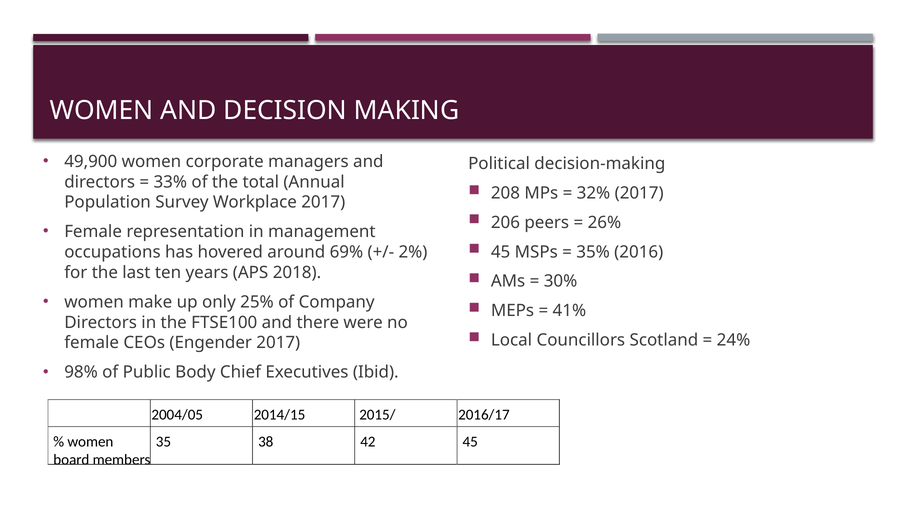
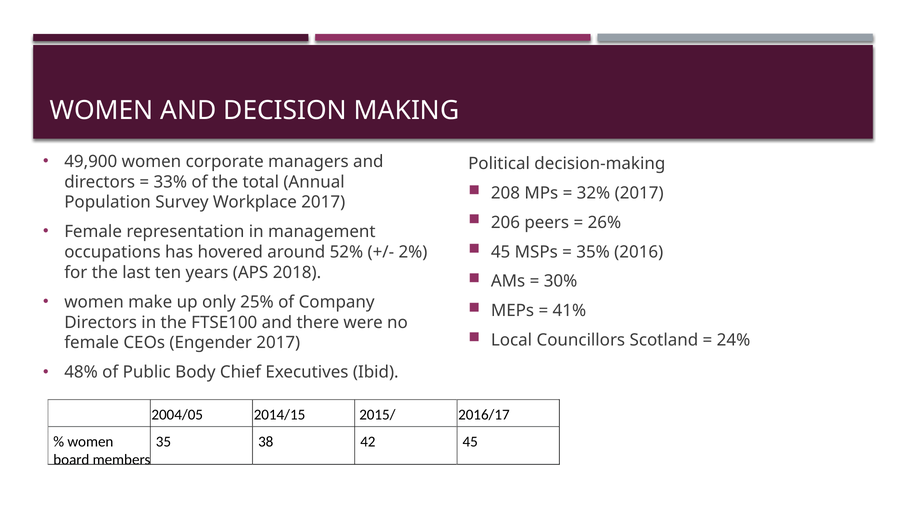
69%: 69% -> 52% (346, 252)
98%: 98% -> 48% (81, 372)
